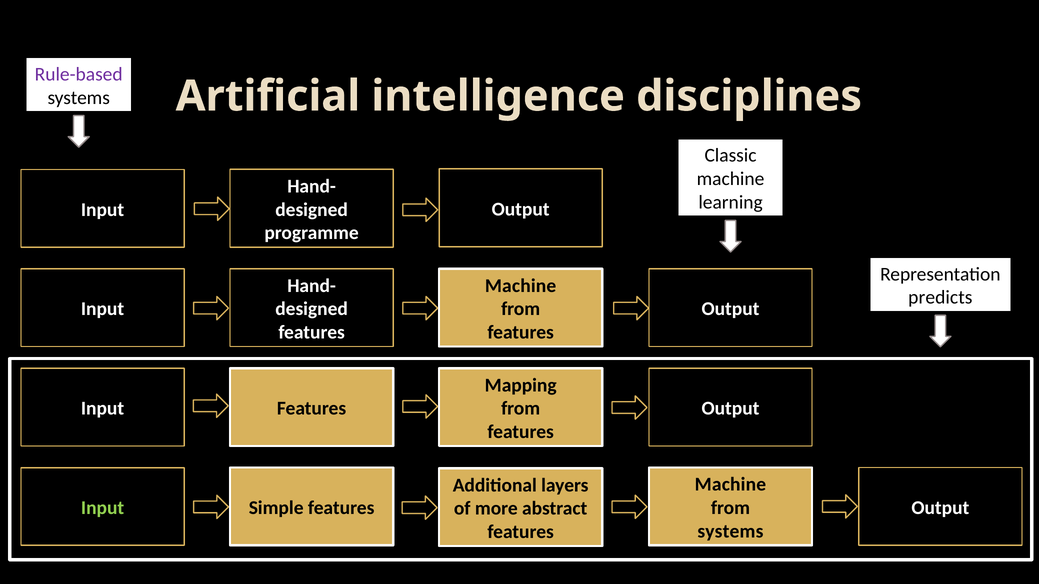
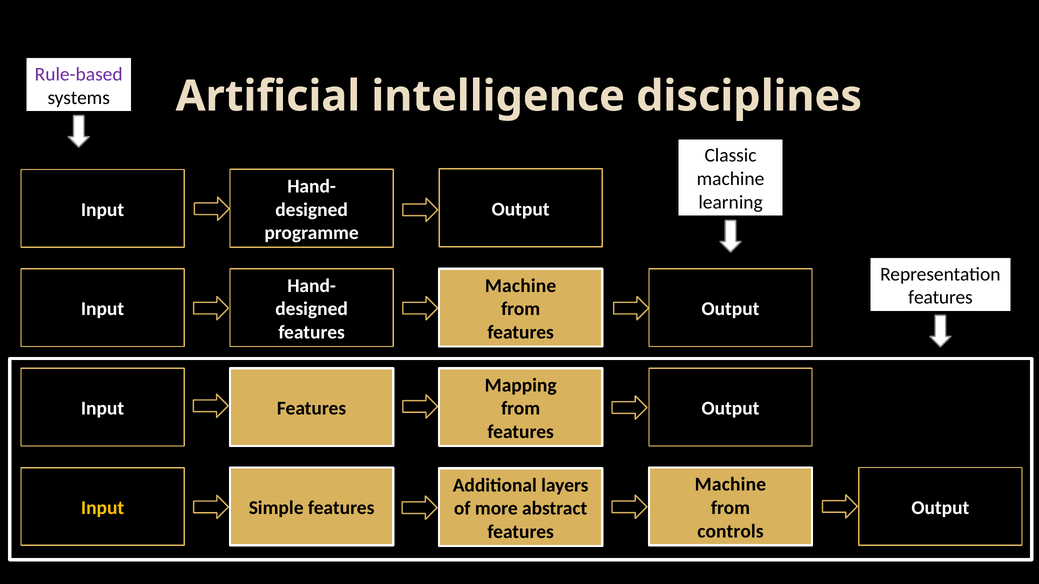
predicts: predicts -> features (940, 298)
Input colour: light green -> yellow (103, 508)
systems: systems -> controls (730, 532)
